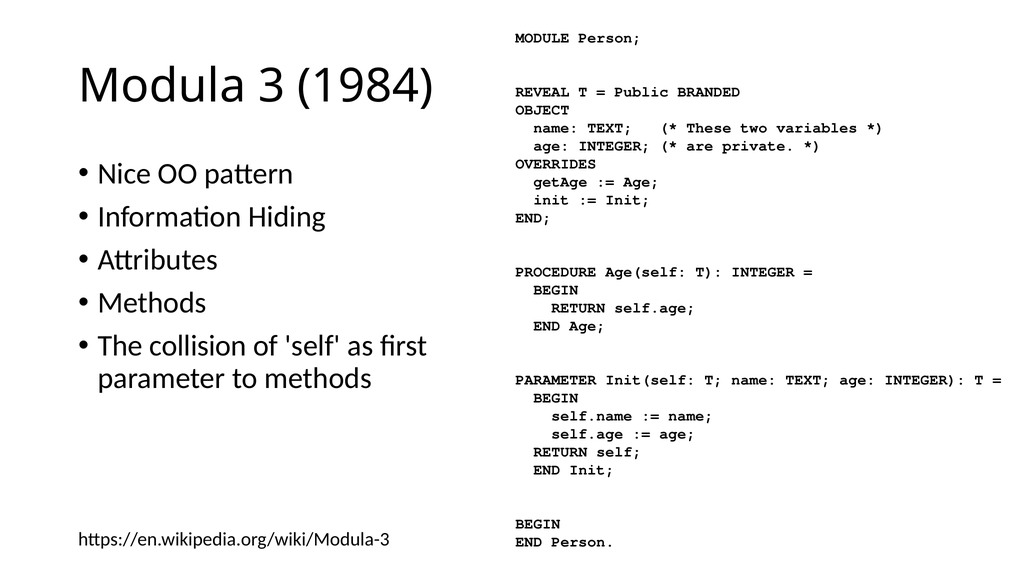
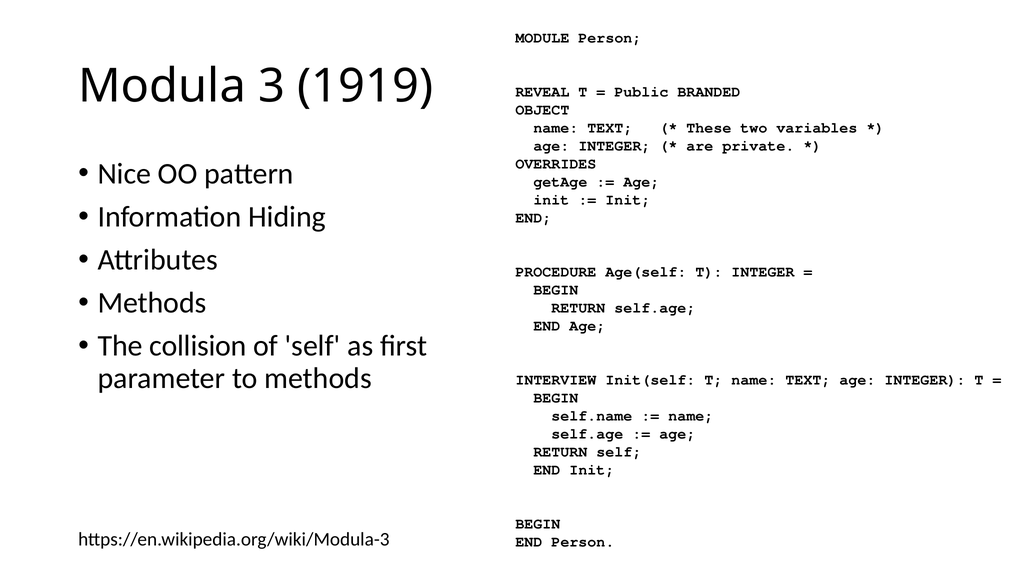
1984: 1984 -> 1919 (365, 86)
PARAMETER: PARAMETER -> INTERVIEW (556, 380)
